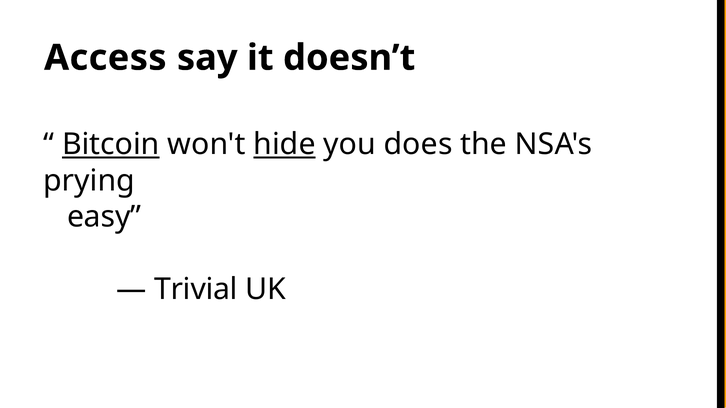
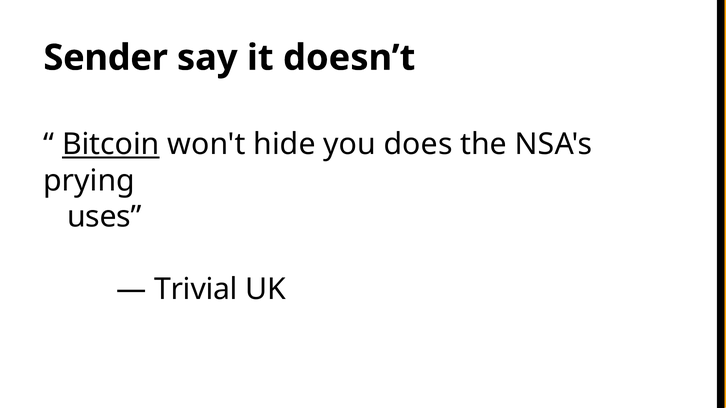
Access: Access -> Sender (106, 58)
hide underline: present -> none (285, 145)
easy: easy -> uses (104, 217)
